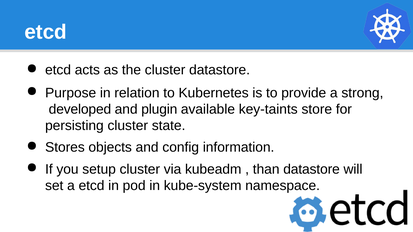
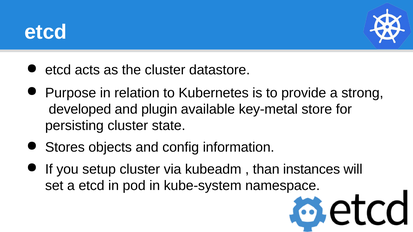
key-taints: key-taints -> key-metal (268, 109)
than datastore: datastore -> instances (312, 169)
